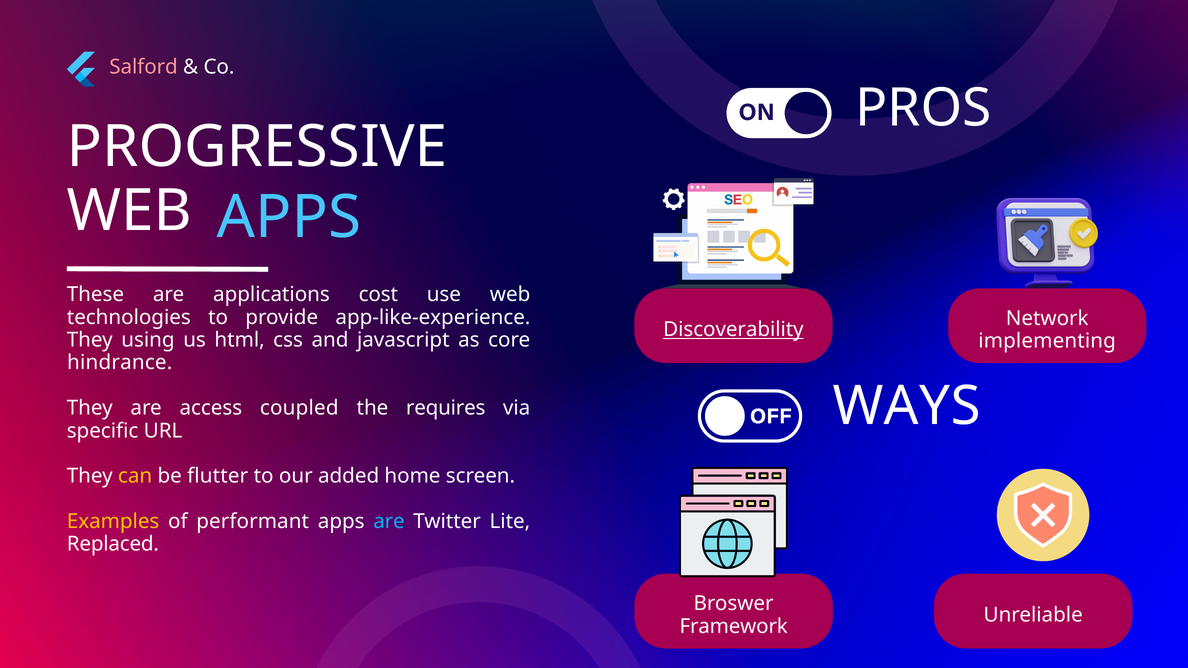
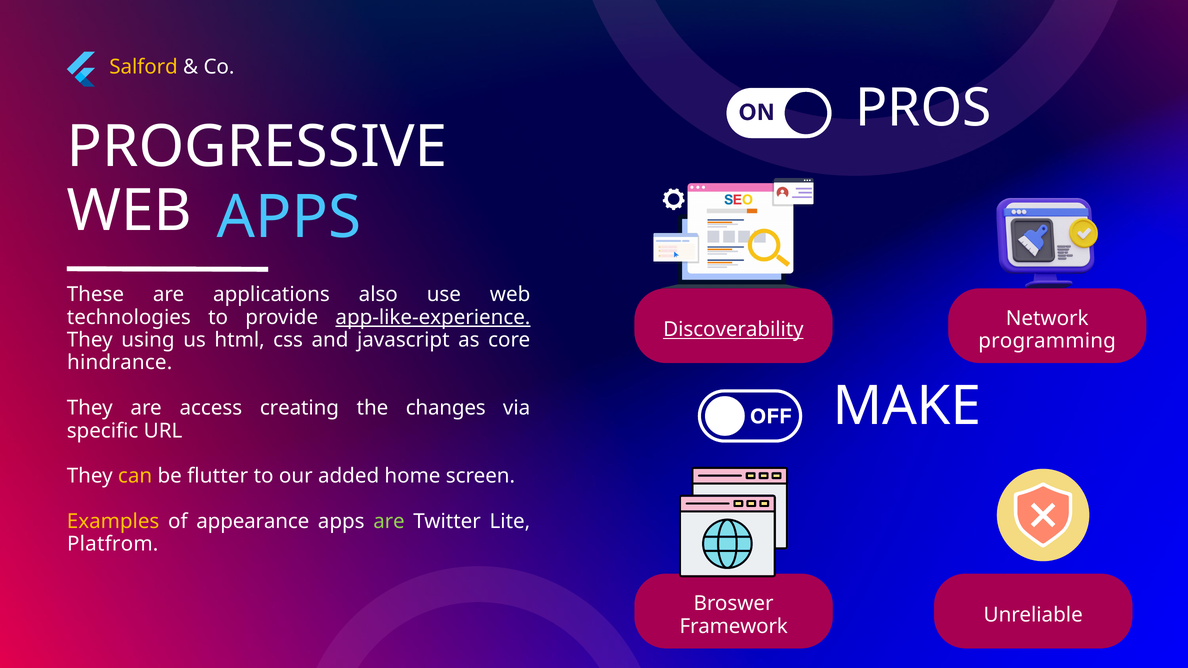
Salford colour: pink -> yellow (144, 67)
cost: cost -> also (378, 295)
app-like-experience underline: none -> present (433, 317)
implementing: implementing -> programming (1047, 341)
WAYS: WAYS -> MAKE (907, 406)
coupled: coupled -> creating (299, 408)
requires: requires -> changes (446, 408)
performant: performant -> appearance (253, 522)
are colour: light blue -> light green (389, 522)
Replaced: Replaced -> Platfrom (113, 544)
